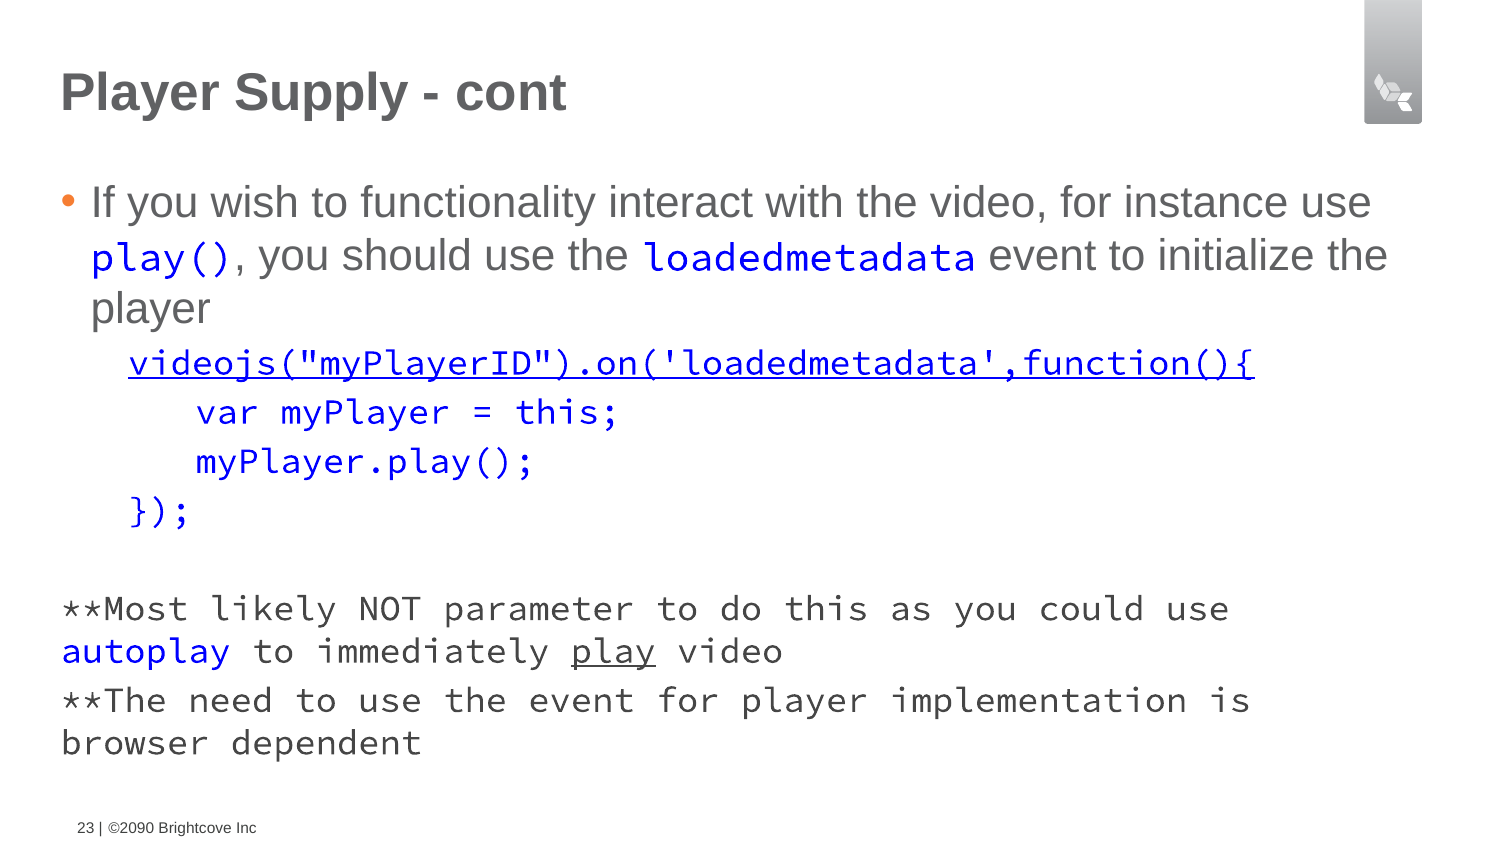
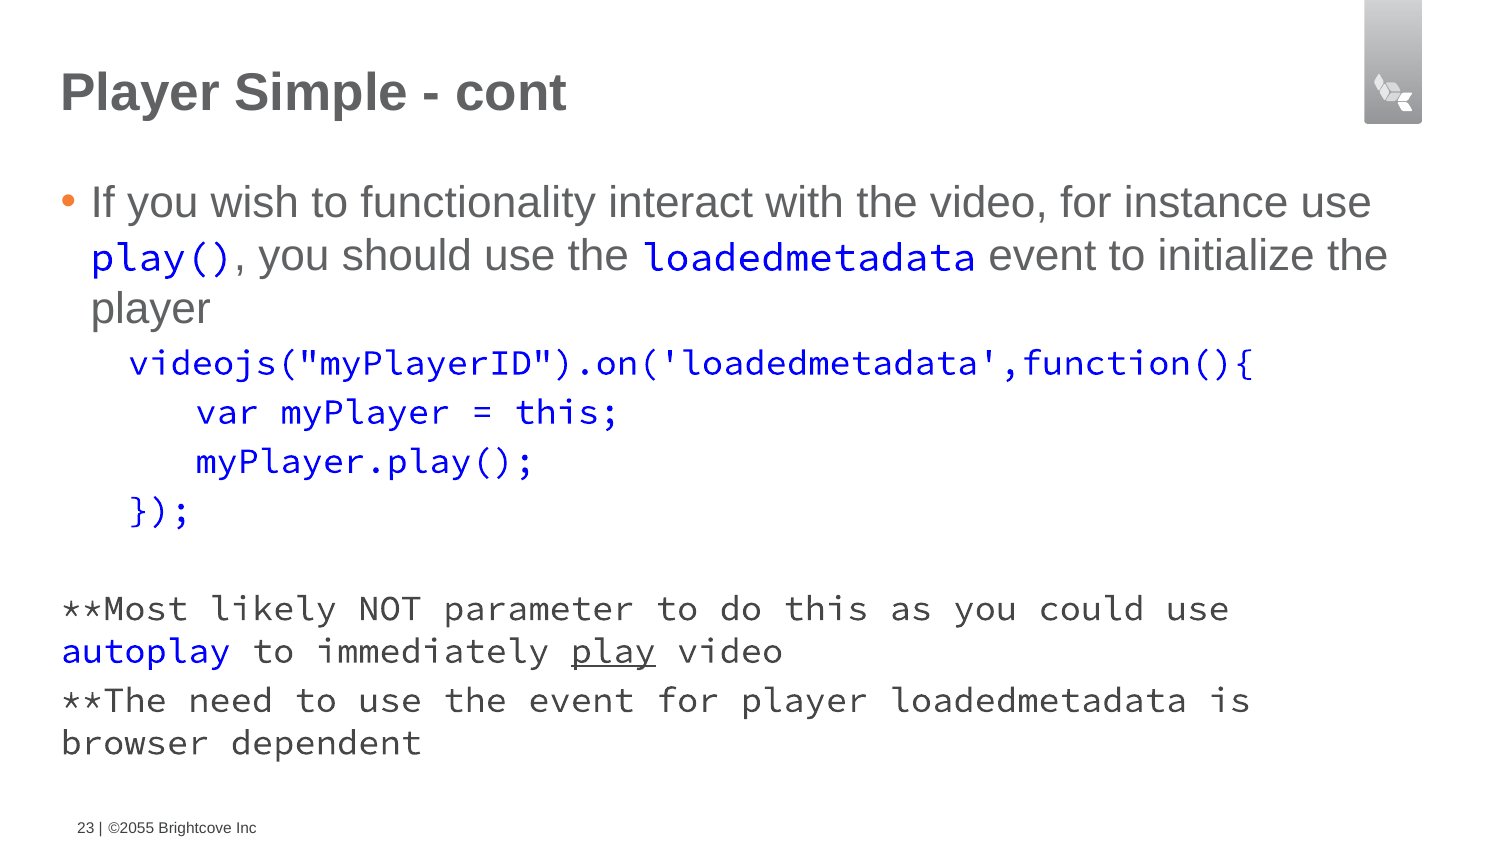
Supply: Supply -> Simple (321, 93)
videojs("myPlayerID").on('loadedmetadata',function(){ underline: present -> none (691, 363)
player implementation: implementation -> loadedmetadata (1038, 700)
©2090: ©2090 -> ©2055 (131, 829)
